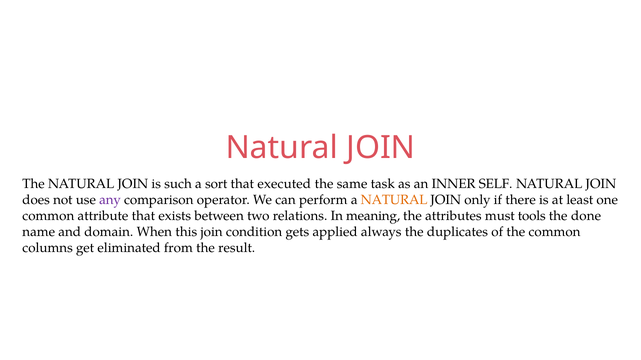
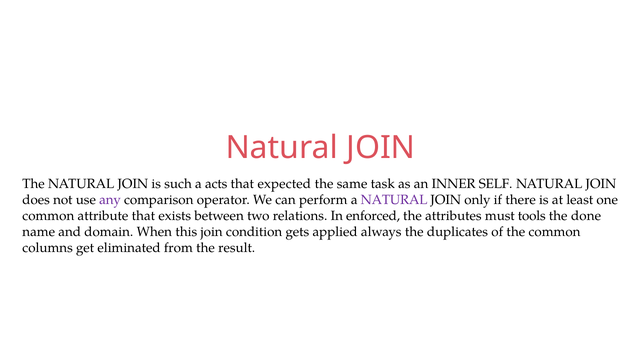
sort: sort -> acts (216, 184)
executed: executed -> expected (284, 184)
NATURAL colour: orange -> purple (394, 200)
meaning: meaning -> enforced (373, 216)
